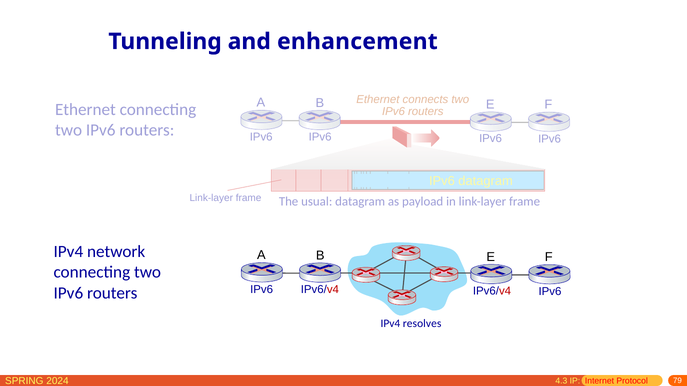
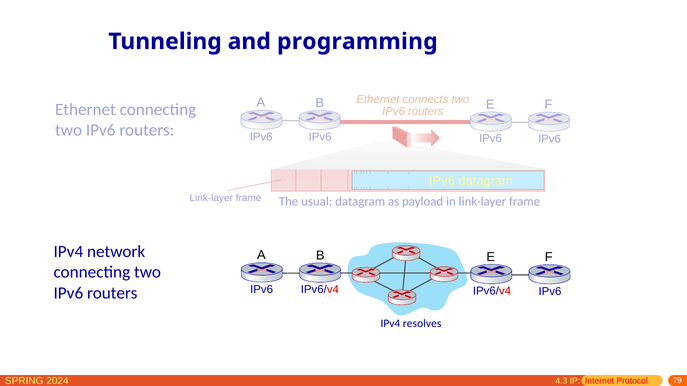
enhancement: enhancement -> programming (357, 42)
